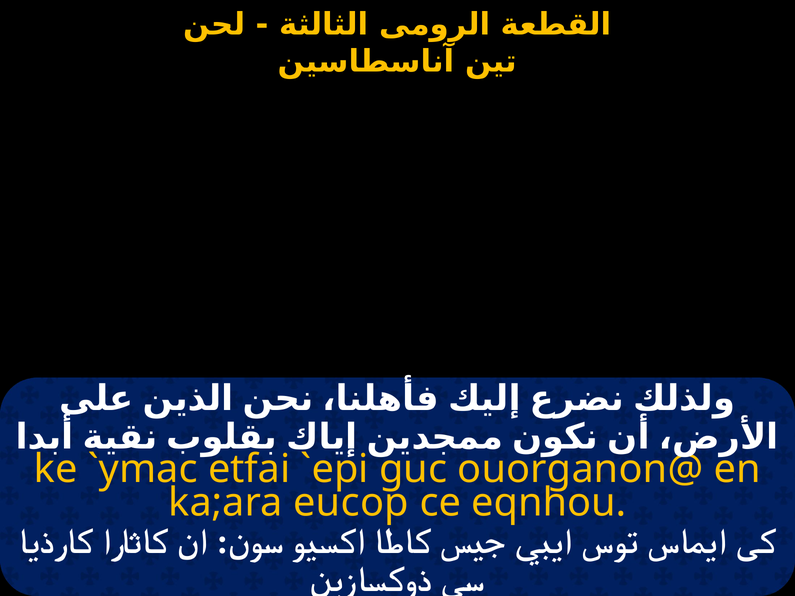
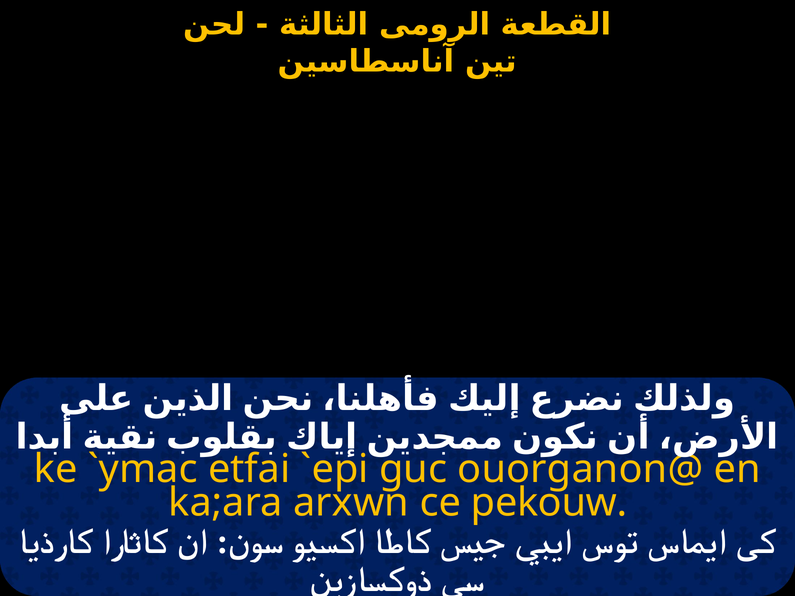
eucop: eucop -> arxwn (351, 503)
eqnhou: eqnhou -> pekouw (549, 503)
